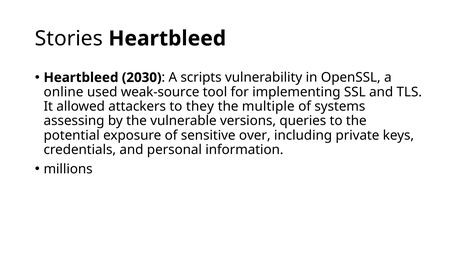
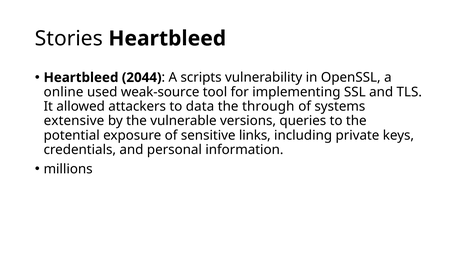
2030: 2030 -> 2044 (142, 78)
they: they -> data (200, 107)
multiple: multiple -> through (268, 107)
assessing: assessing -> extensive (74, 121)
over: over -> links (255, 135)
